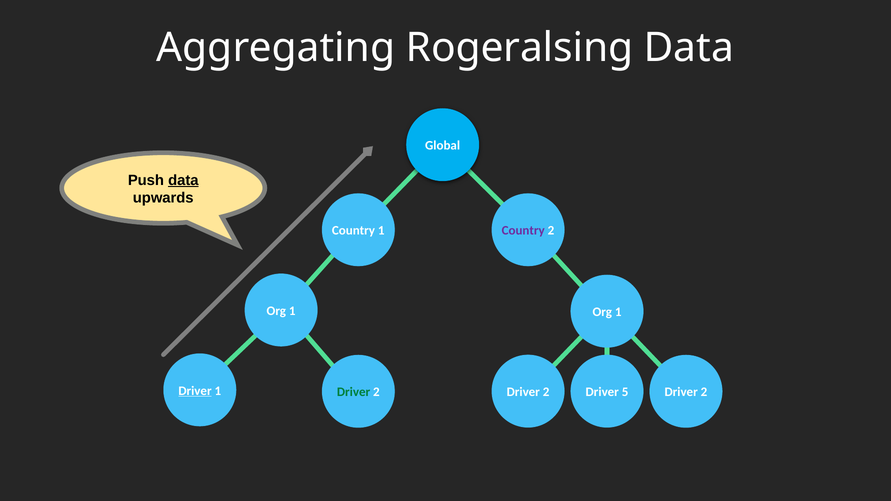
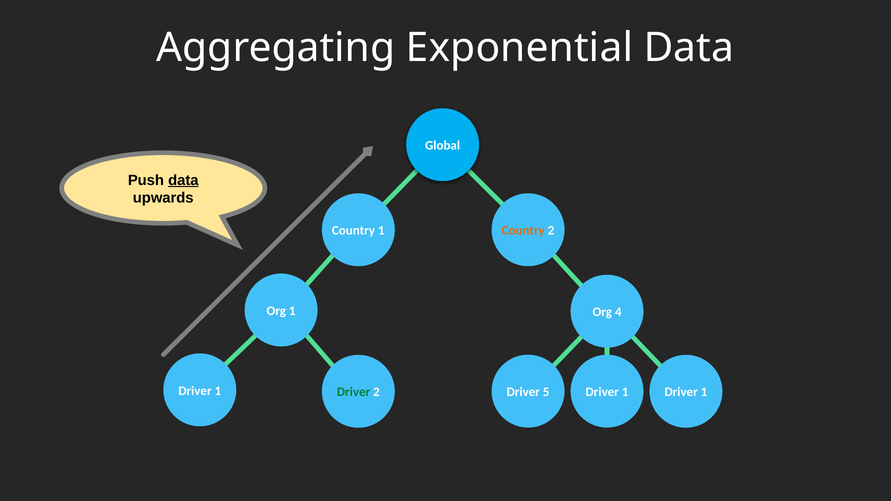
Rogeralsing: Rogeralsing -> Exponential (519, 48)
Country colour: purple -> orange (523, 231)
1: 1 -> 4 (618, 312)
Driver underline: present -> none (195, 391)
2: 2 -> 5 (546, 392)
5: 5 -> 1 (625, 392)
2: 2 -> 1 (704, 392)
